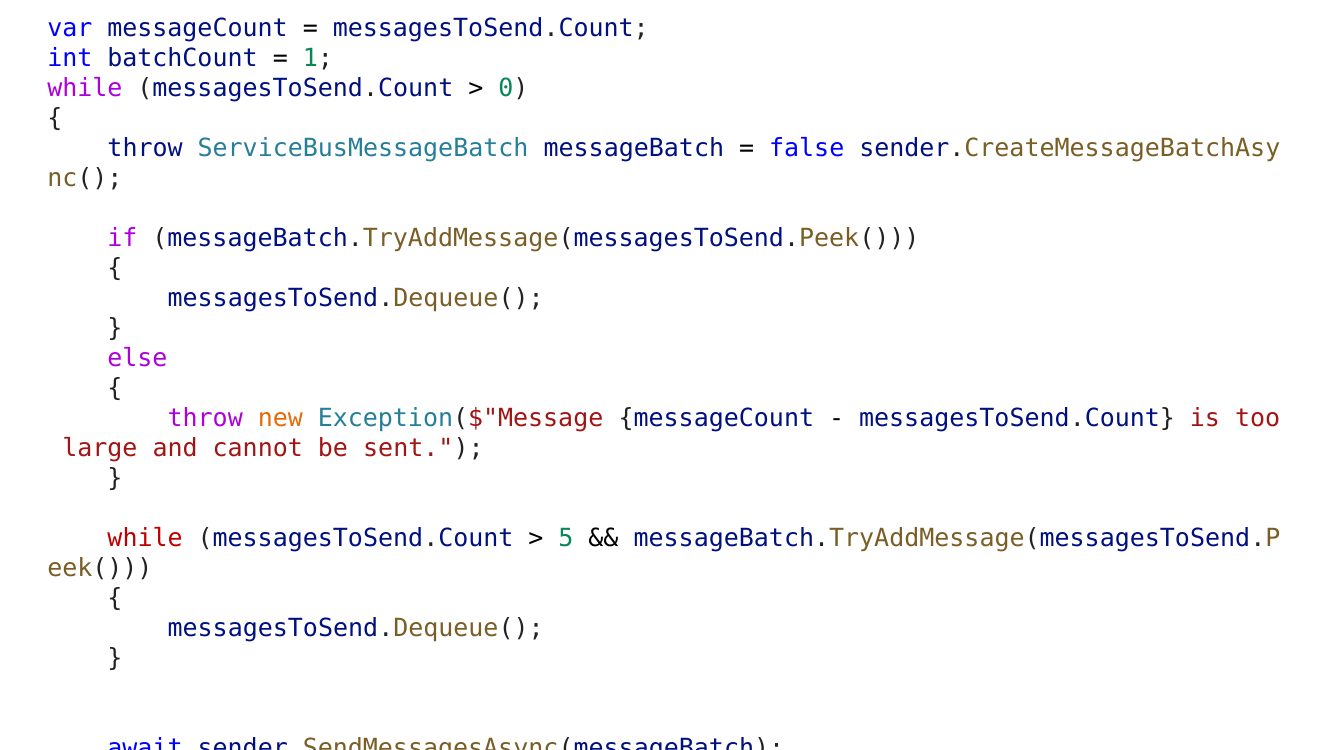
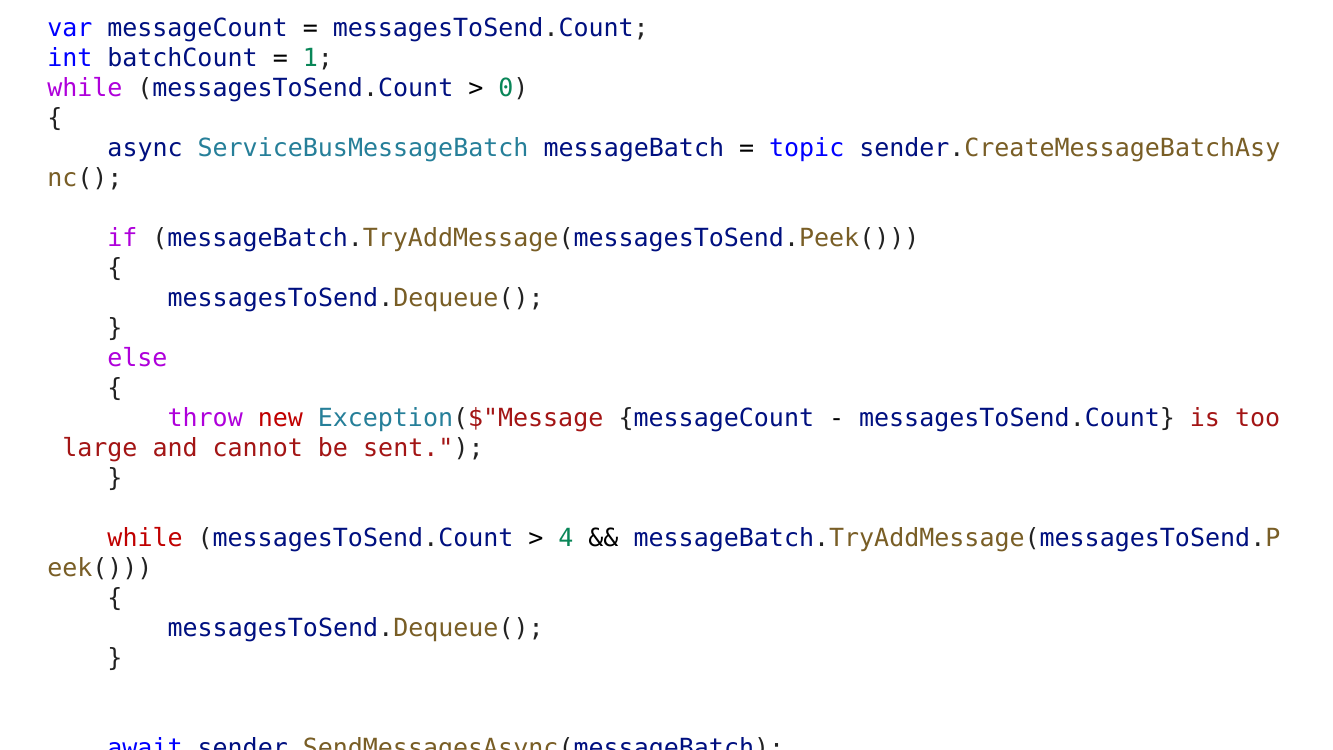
throw: throw -> async (145, 148)
false: false -> topic (807, 148)
new colour: orange -> red (280, 418)
5: 5 -> 4 (566, 538)
